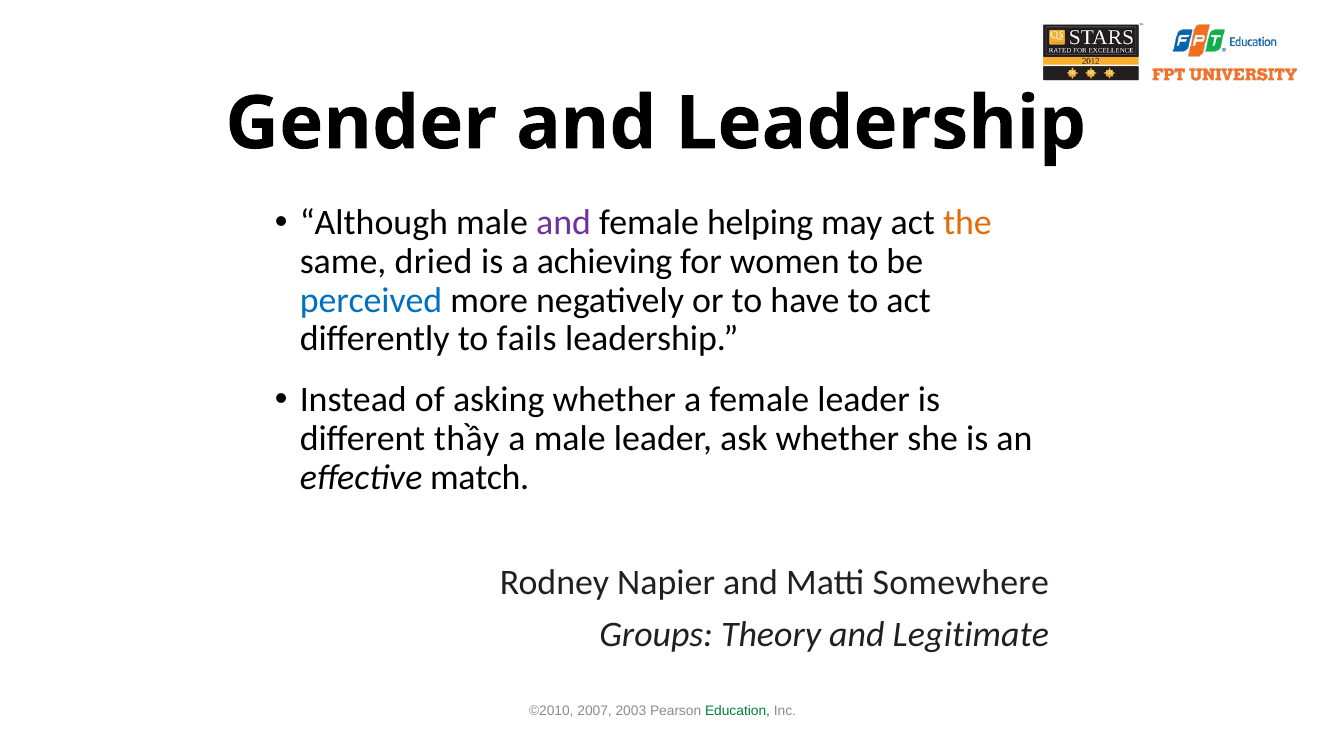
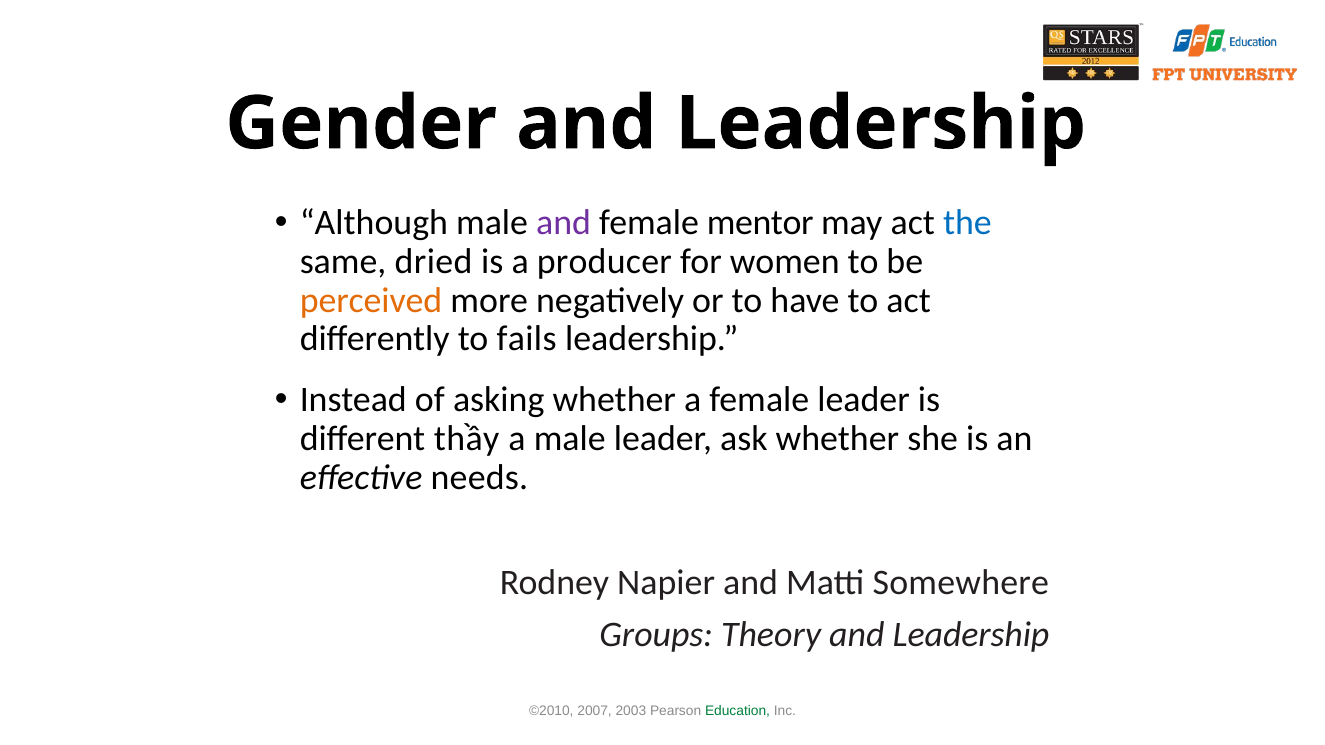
helping: helping -> mentor (760, 223)
the colour: orange -> blue (967, 223)
achieving: achieving -> producer (604, 262)
perceived colour: blue -> orange (371, 300)
match: match -> needs (479, 477)
Theory and Legitimate: Legitimate -> Leadership (971, 635)
